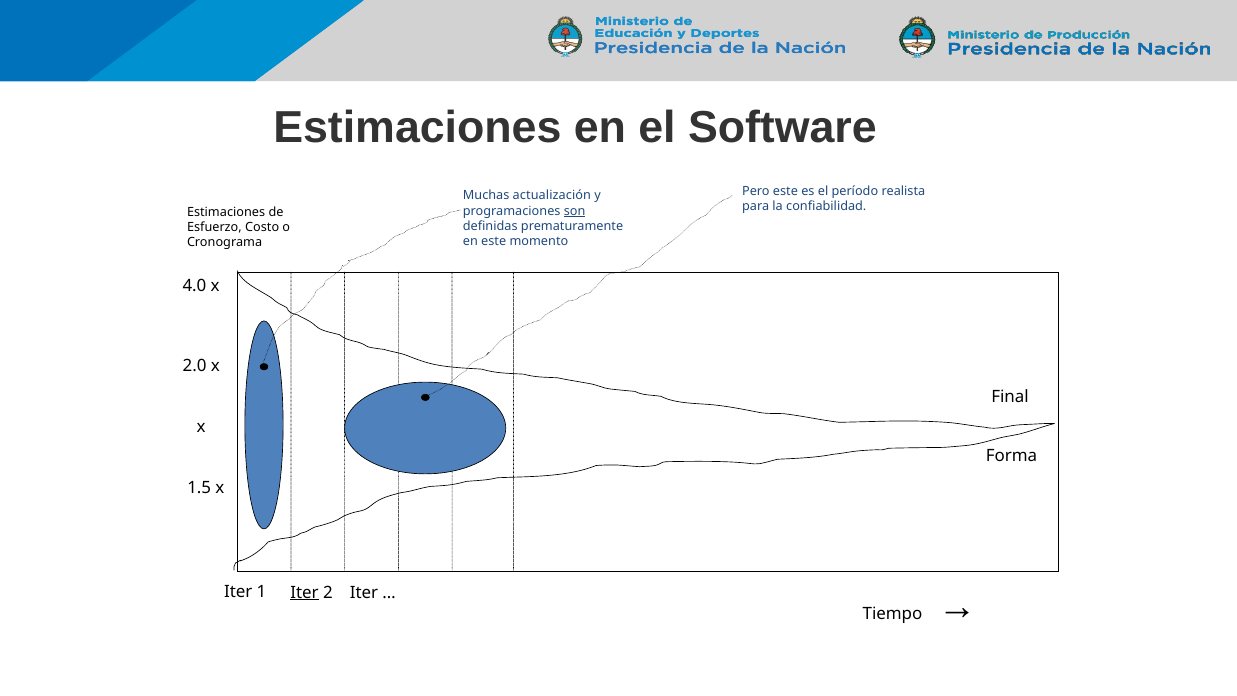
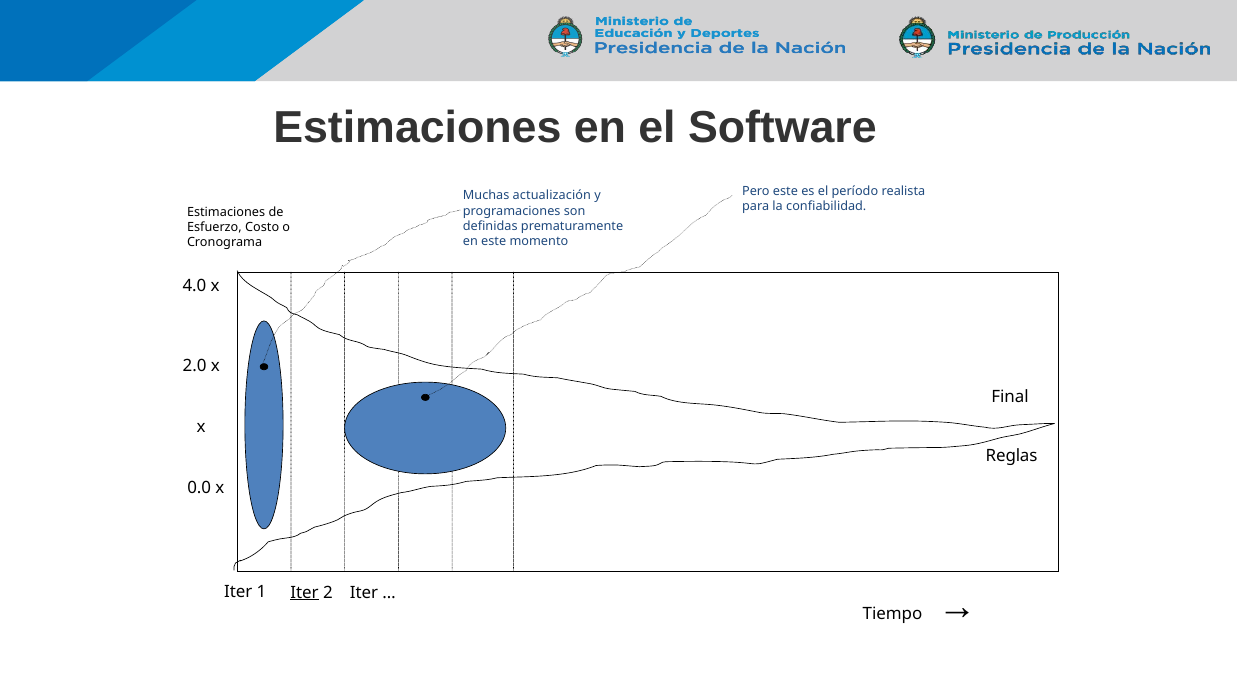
son underline: present -> none (575, 211)
Forma: Forma -> Reglas (1012, 456)
1.5: 1.5 -> 0.0 (199, 488)
